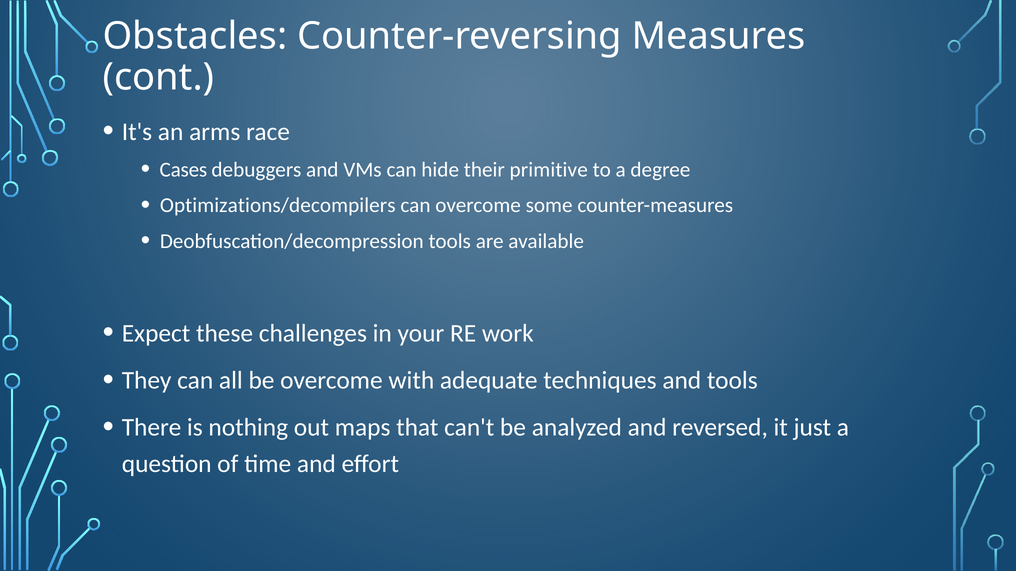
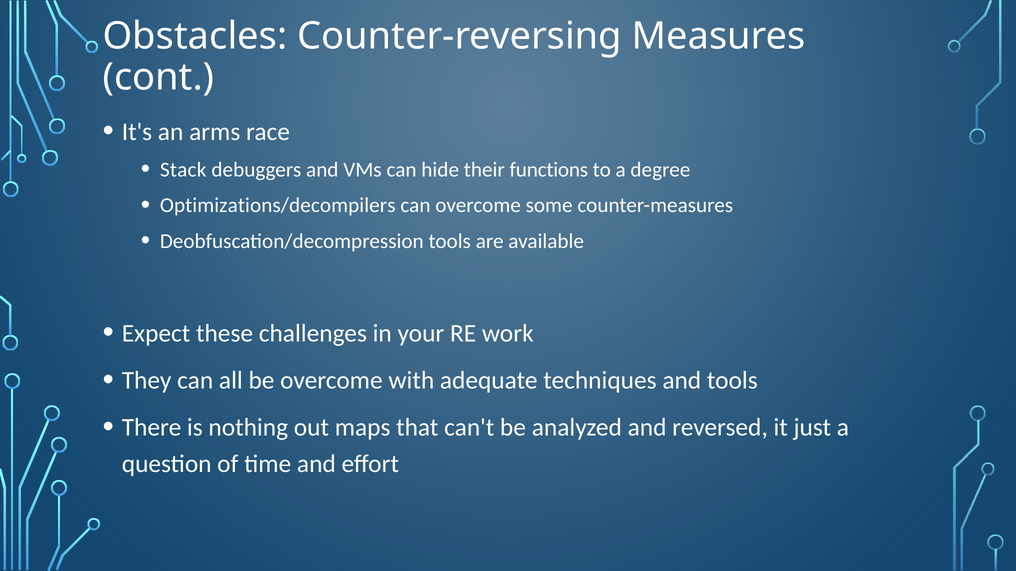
Cases: Cases -> Stack (183, 170)
primitive: primitive -> functions (549, 170)
